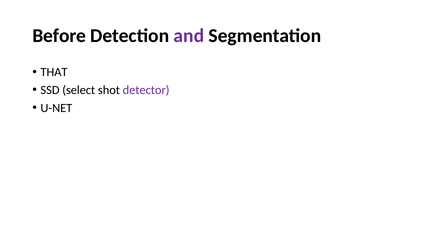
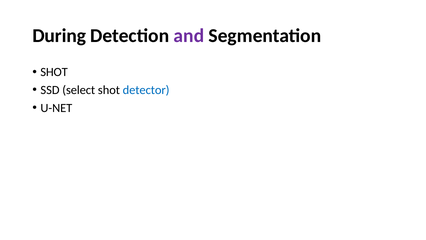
Before: Before -> During (59, 36)
THAT: THAT -> SHOT (54, 72)
detector colour: purple -> blue (146, 90)
